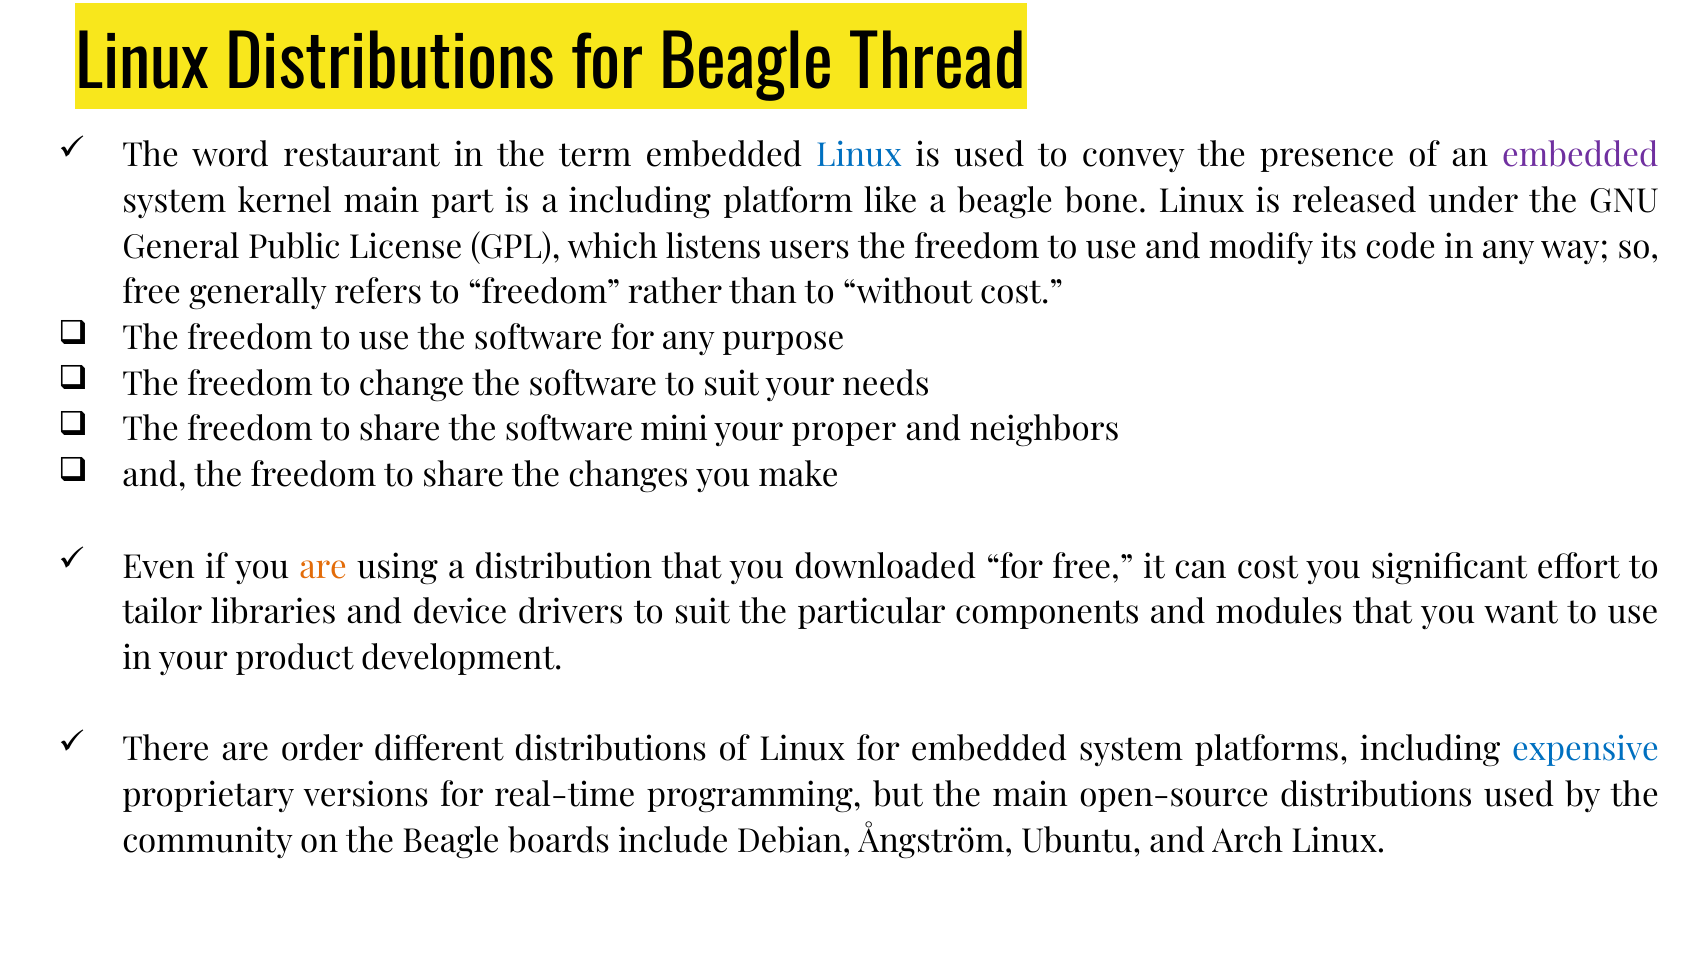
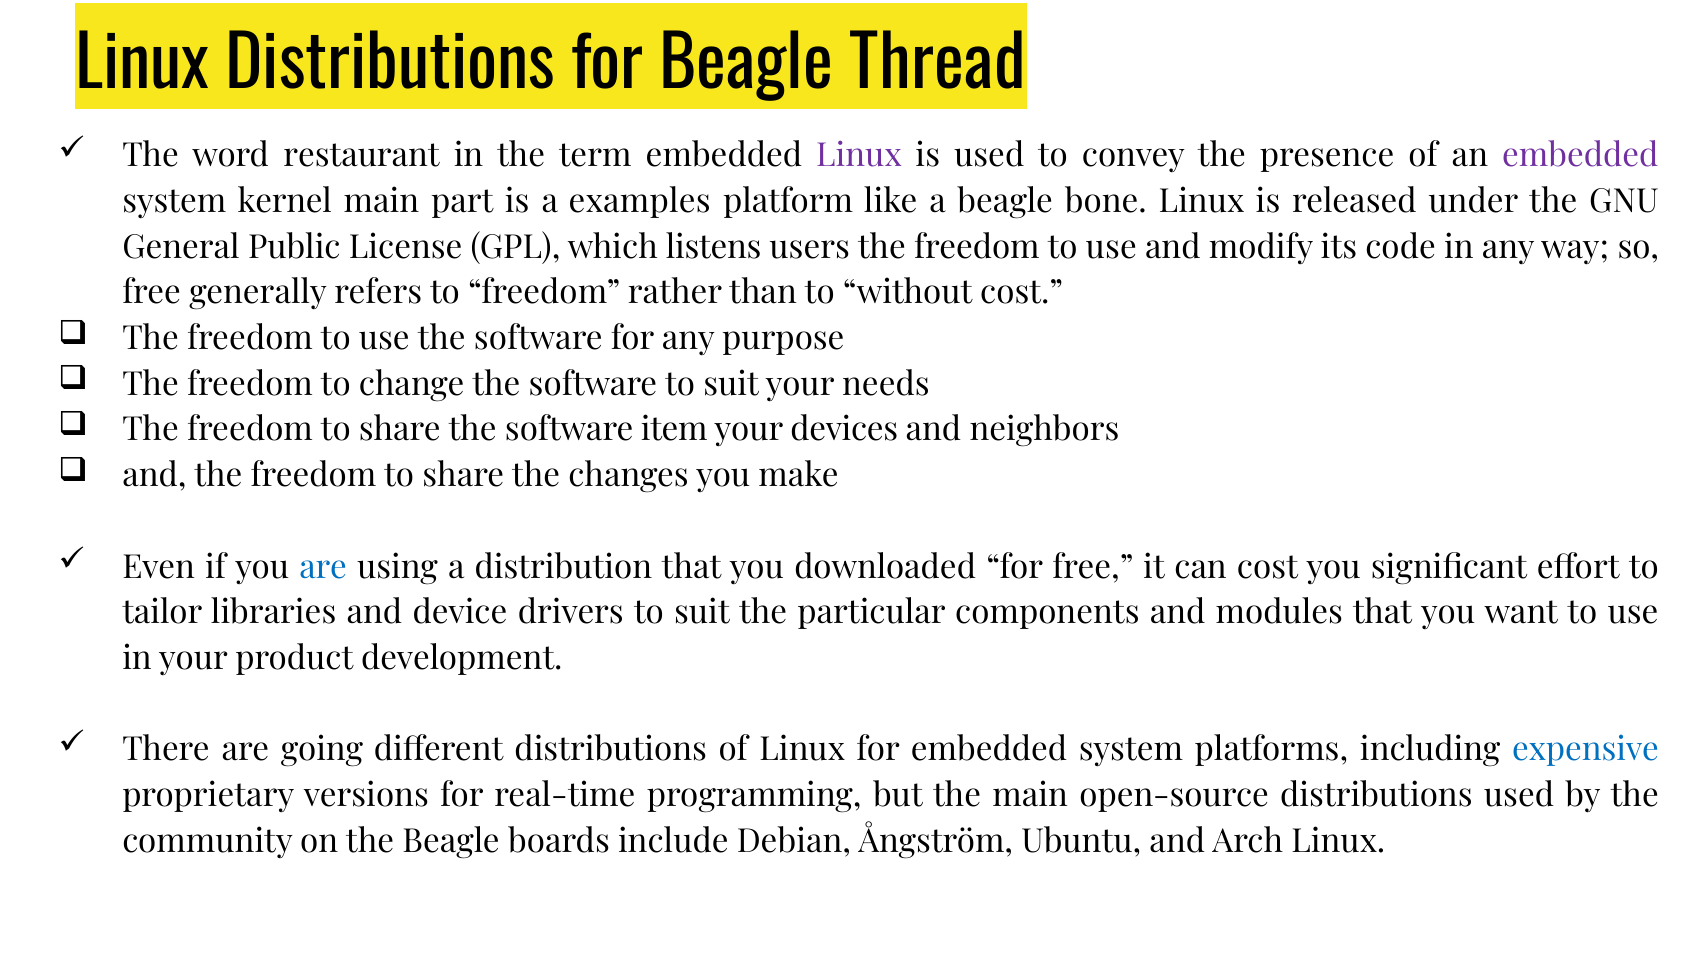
Linux colour: blue -> purple (859, 156)
a including: including -> examples (640, 201)
mini: mini -> item (674, 430)
proper: proper -> devices (844, 430)
are colour: orange -> blue (323, 567)
order: order -> going (322, 750)
